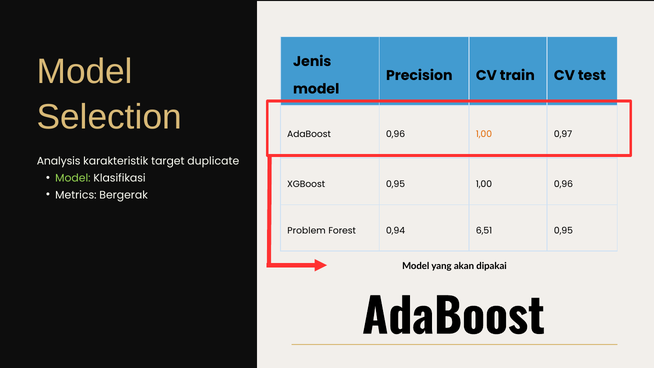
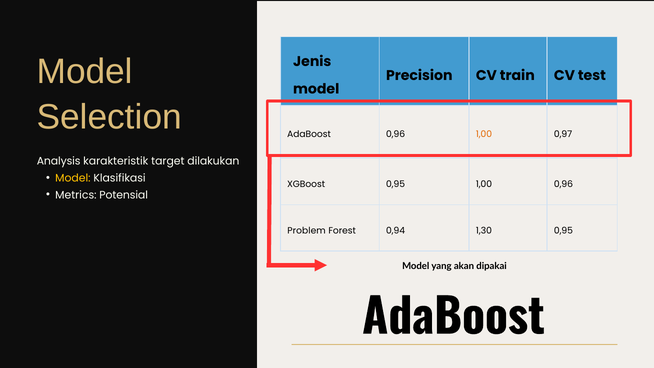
duplicate: duplicate -> dilakukan (213, 161)
Model colour: light green -> yellow (73, 178)
Bergerak: Bergerak -> Potensial (124, 195)
6,51: 6,51 -> 1,30 (484, 230)
